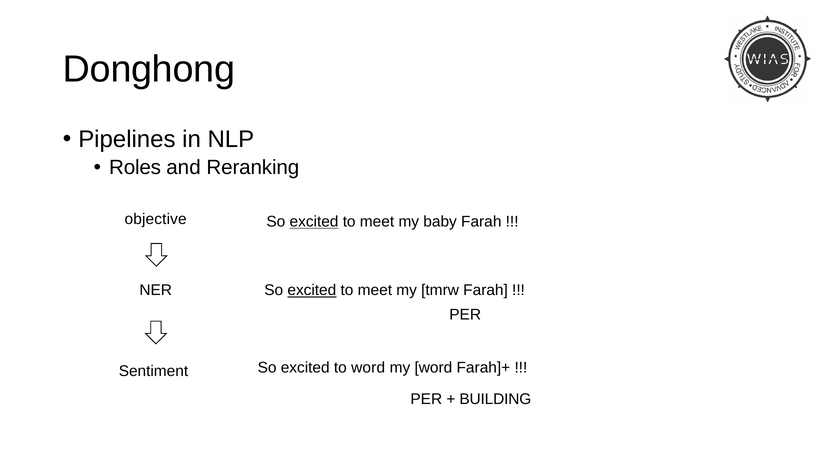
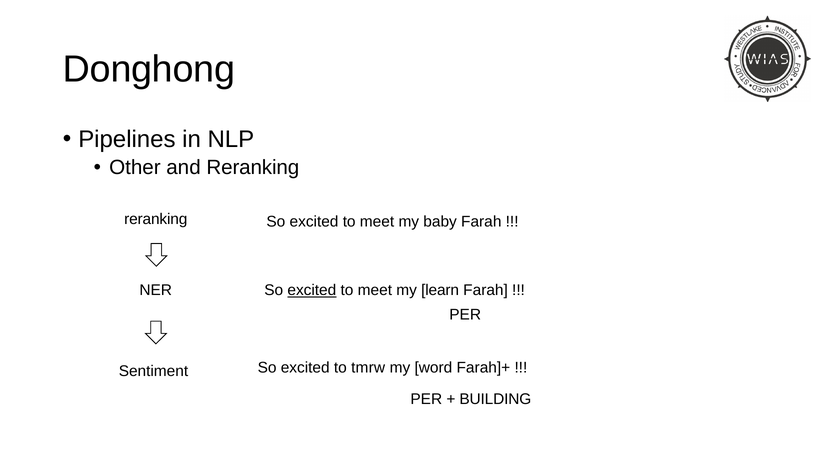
Roles: Roles -> Other (135, 168)
objective: objective -> reranking (156, 219)
excited underline: present -> none (314, 222)
tmrw: tmrw -> learn (440, 291)
to word: word -> tmrw (368, 368)
